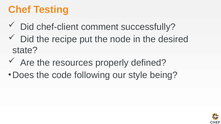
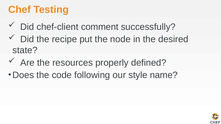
being: being -> name (164, 75)
